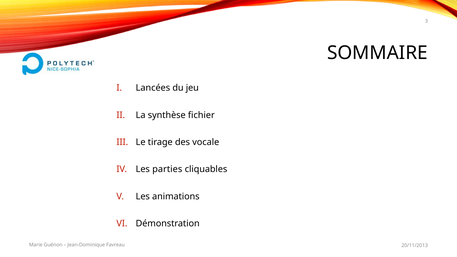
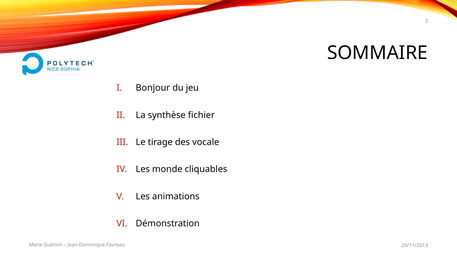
Lancées: Lancées -> Bonjour (153, 88)
parties: parties -> monde (167, 169)
